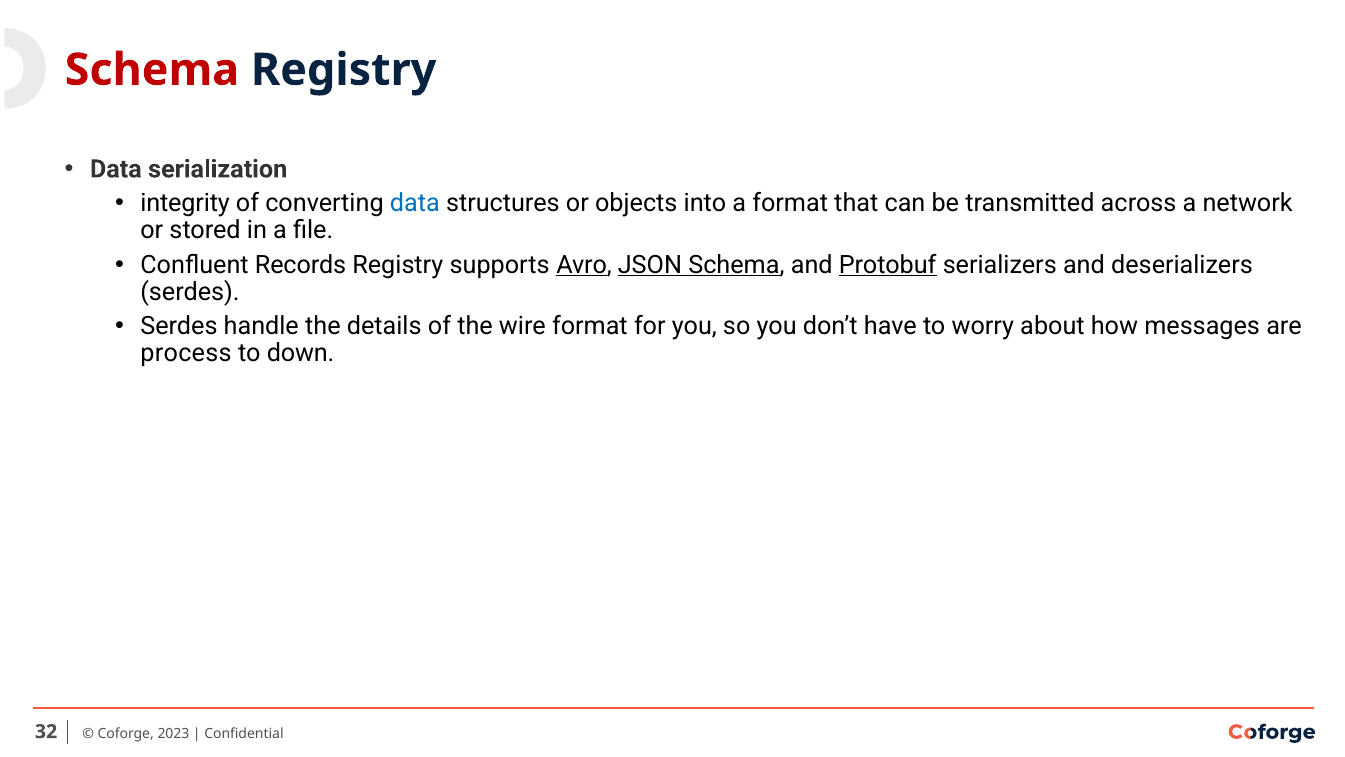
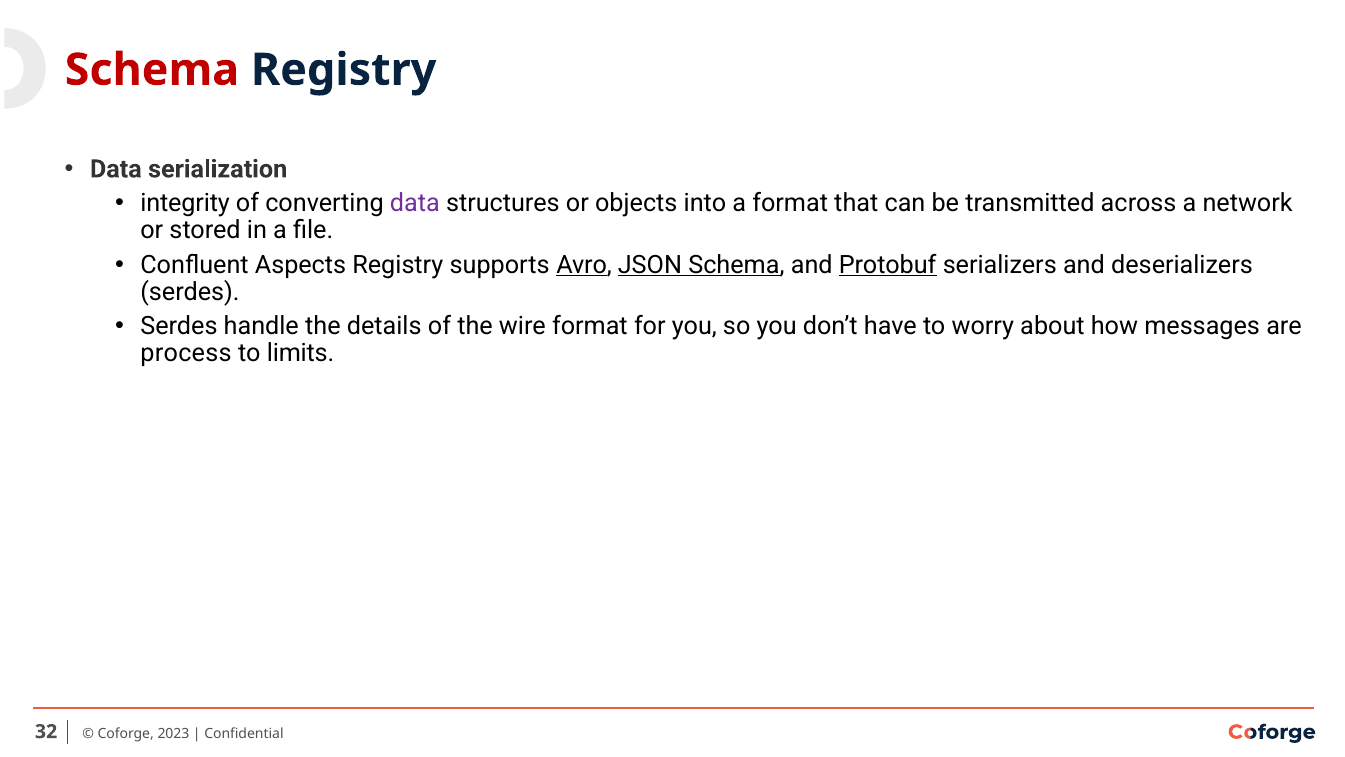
data colour: blue -> purple (415, 203)
Records: Records -> Aspects (300, 265)
down: down -> limits (301, 353)
